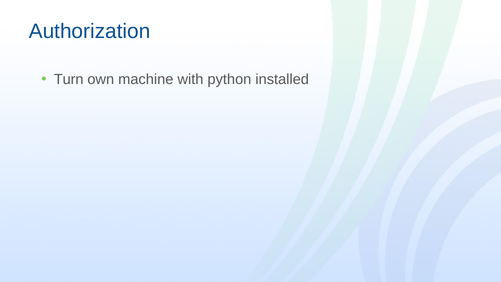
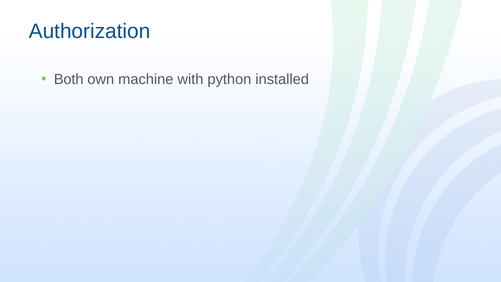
Turn: Turn -> Both (69, 79)
